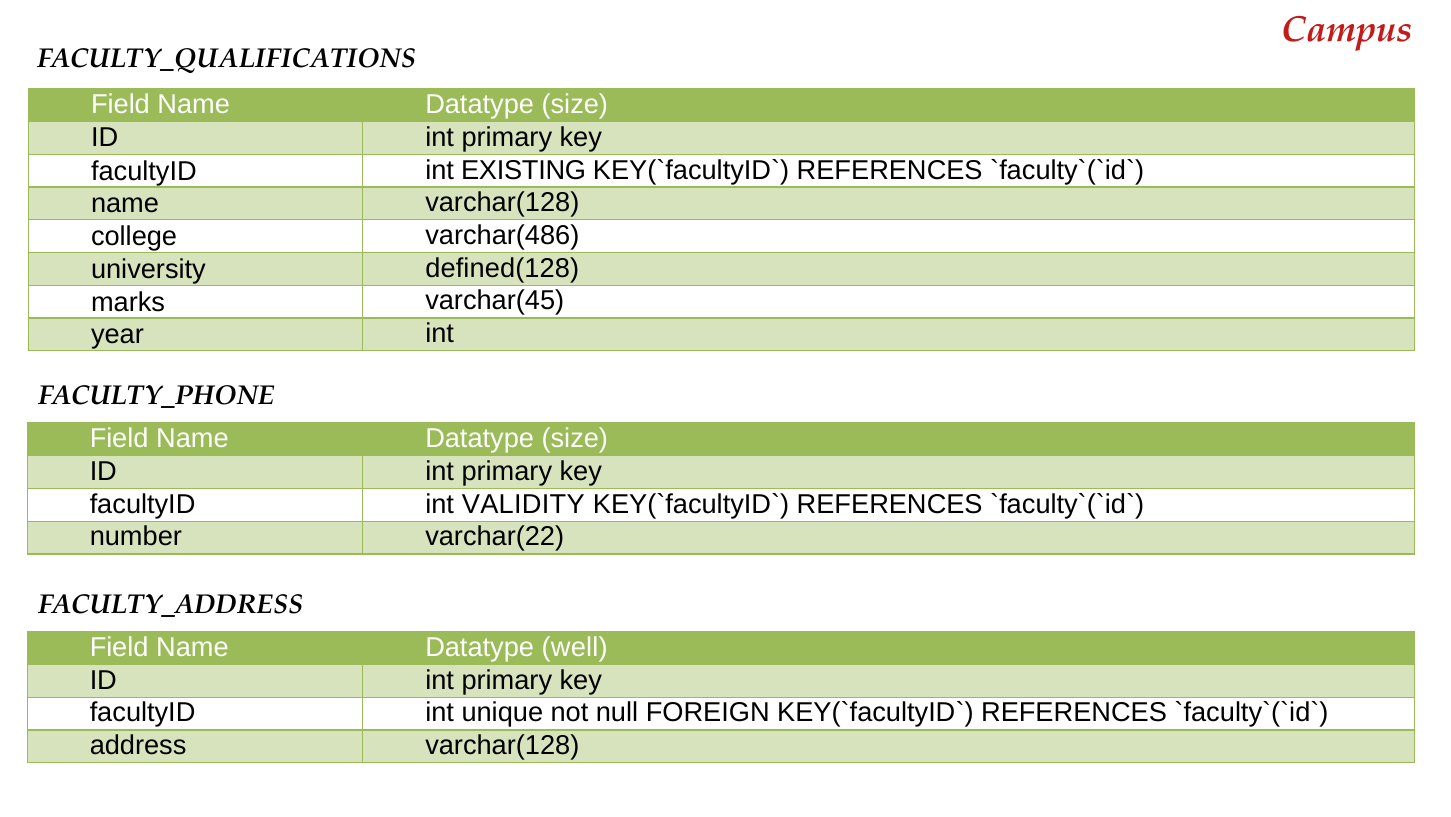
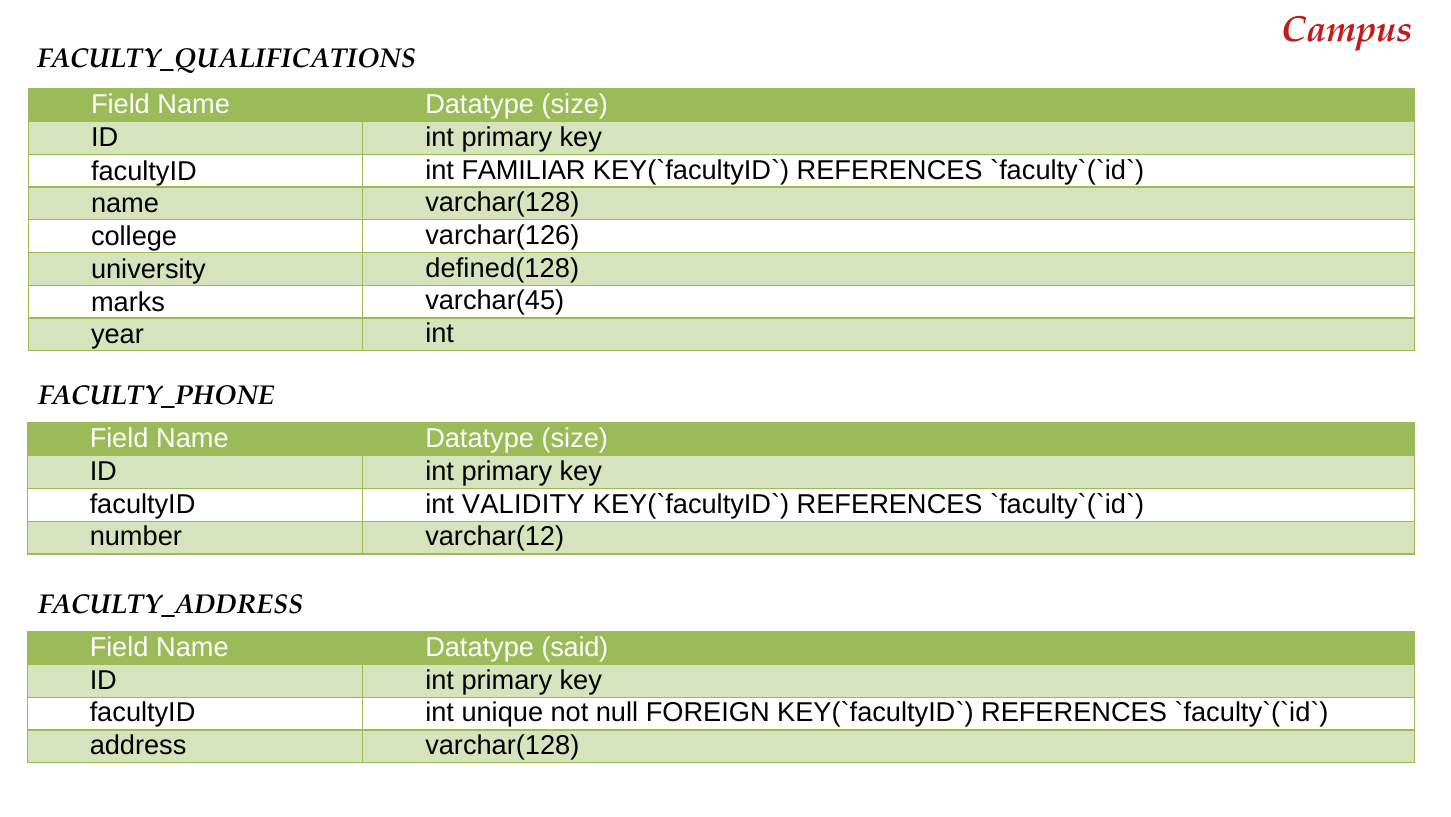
EXISTING: EXISTING -> FAMILIAR (524, 170)
varchar(486: varchar(486 -> varchar(126 (502, 235)
varchar(22: varchar(22 -> varchar(12 (495, 536)
well: well -> said (575, 647)
